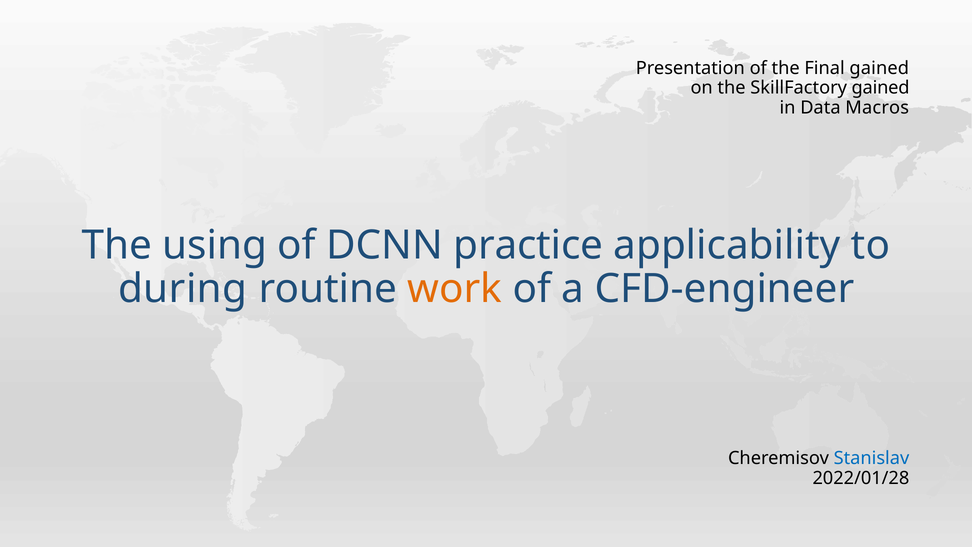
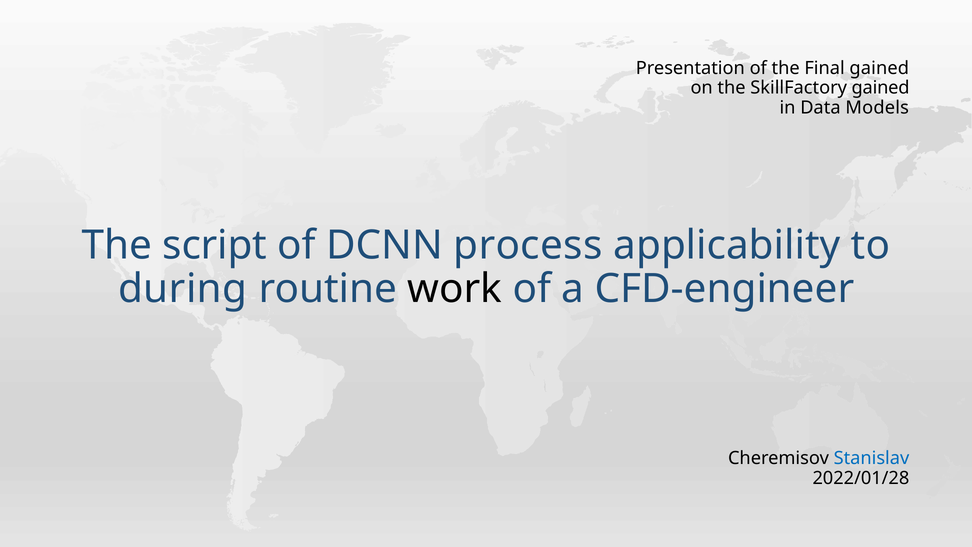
Macros: Macros -> Models (877, 107)
using: using -> script (215, 245)
practice: practice -> process (528, 245)
work colour: orange -> black (455, 289)
